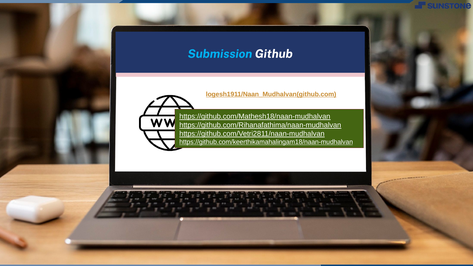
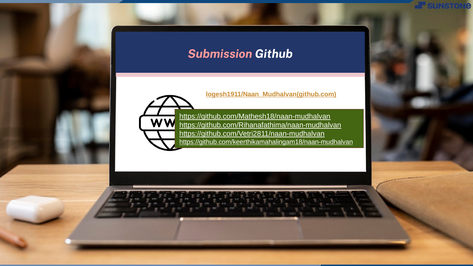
Submission colour: light blue -> pink (220, 54)
